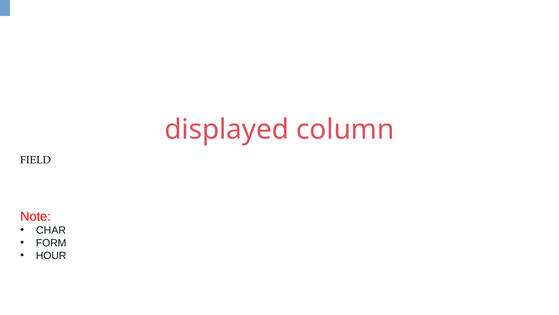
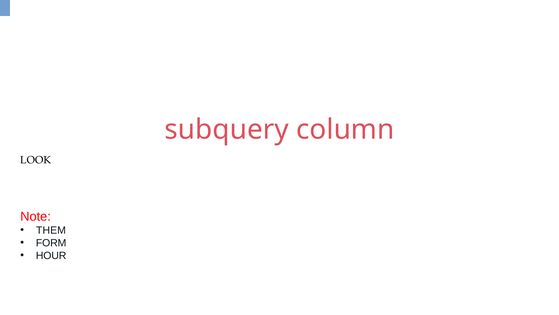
displayed: displayed -> subquery (227, 129)
FIELD: FIELD -> LOOK (36, 160)
CHAR: CHAR -> THEM (51, 230)
